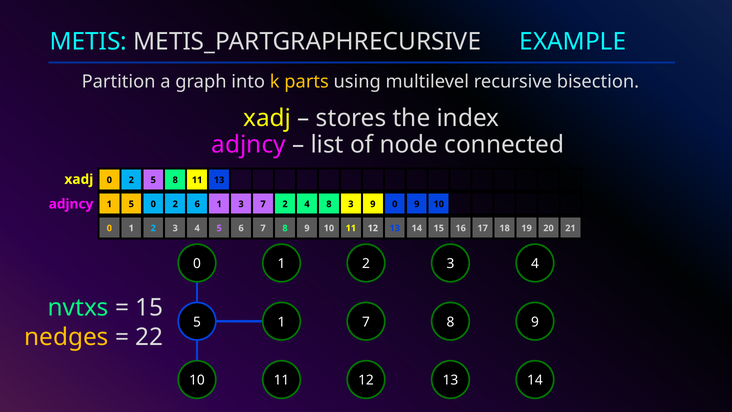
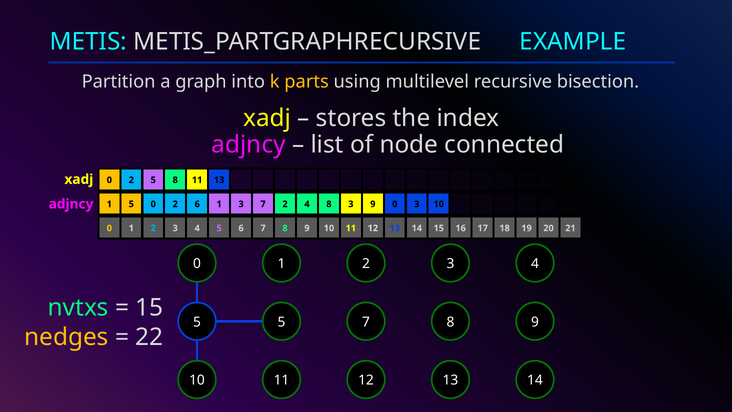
0 9: 9 -> 3 (417, 204)
5 1: 1 -> 5 (282, 322)
